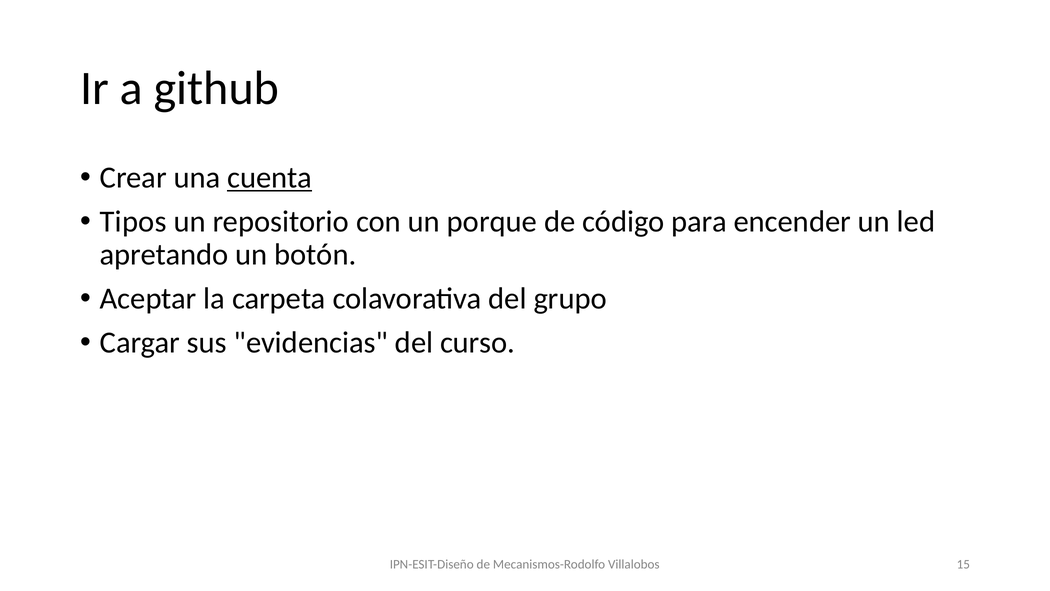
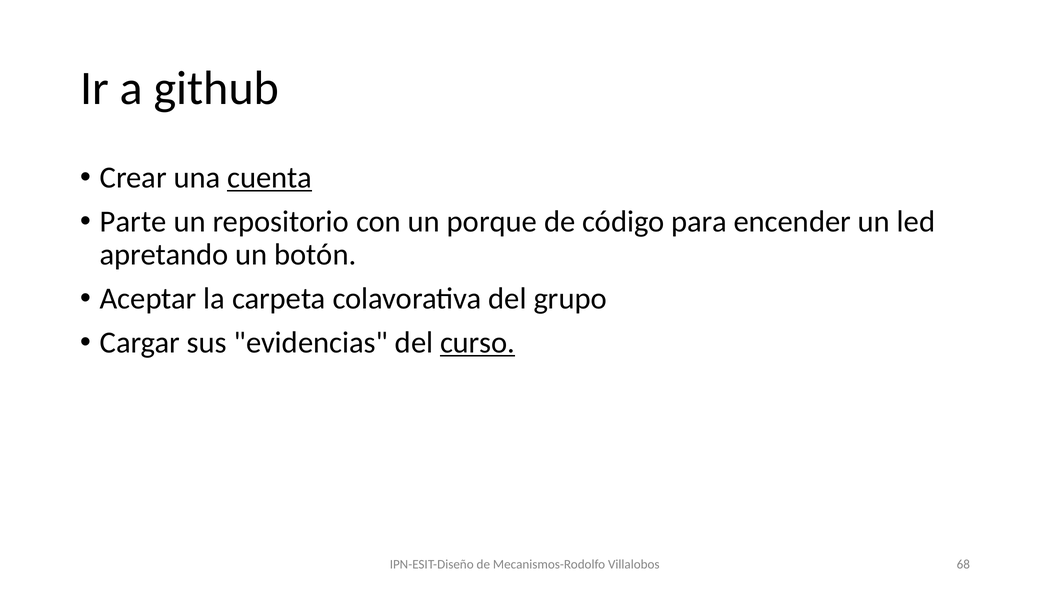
Tipos: Tipos -> Parte (133, 221)
curso underline: none -> present (478, 342)
15: 15 -> 68 (963, 564)
